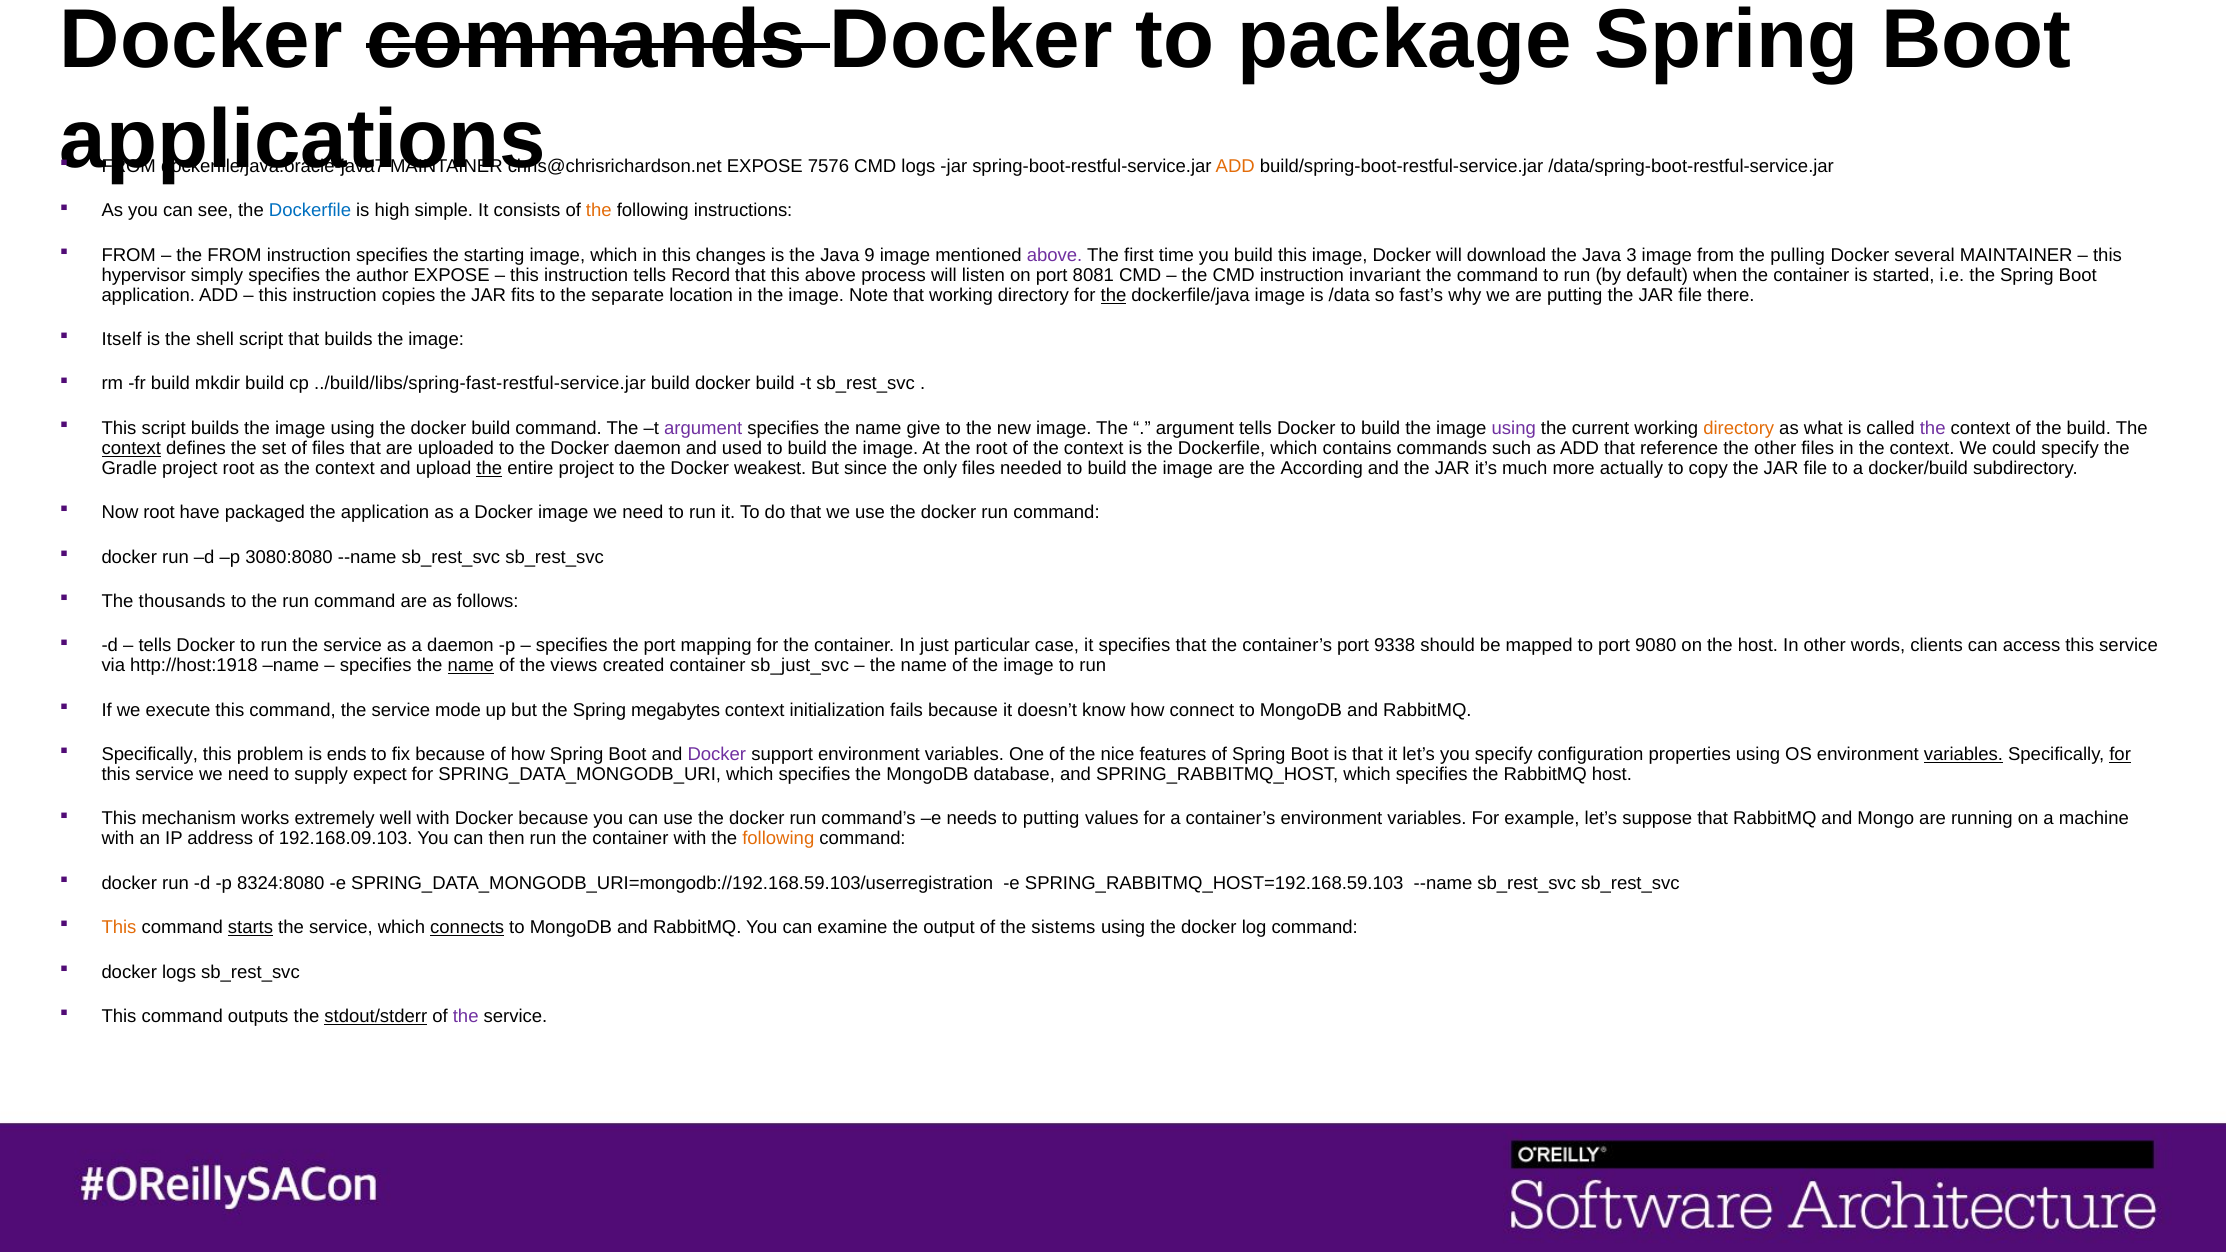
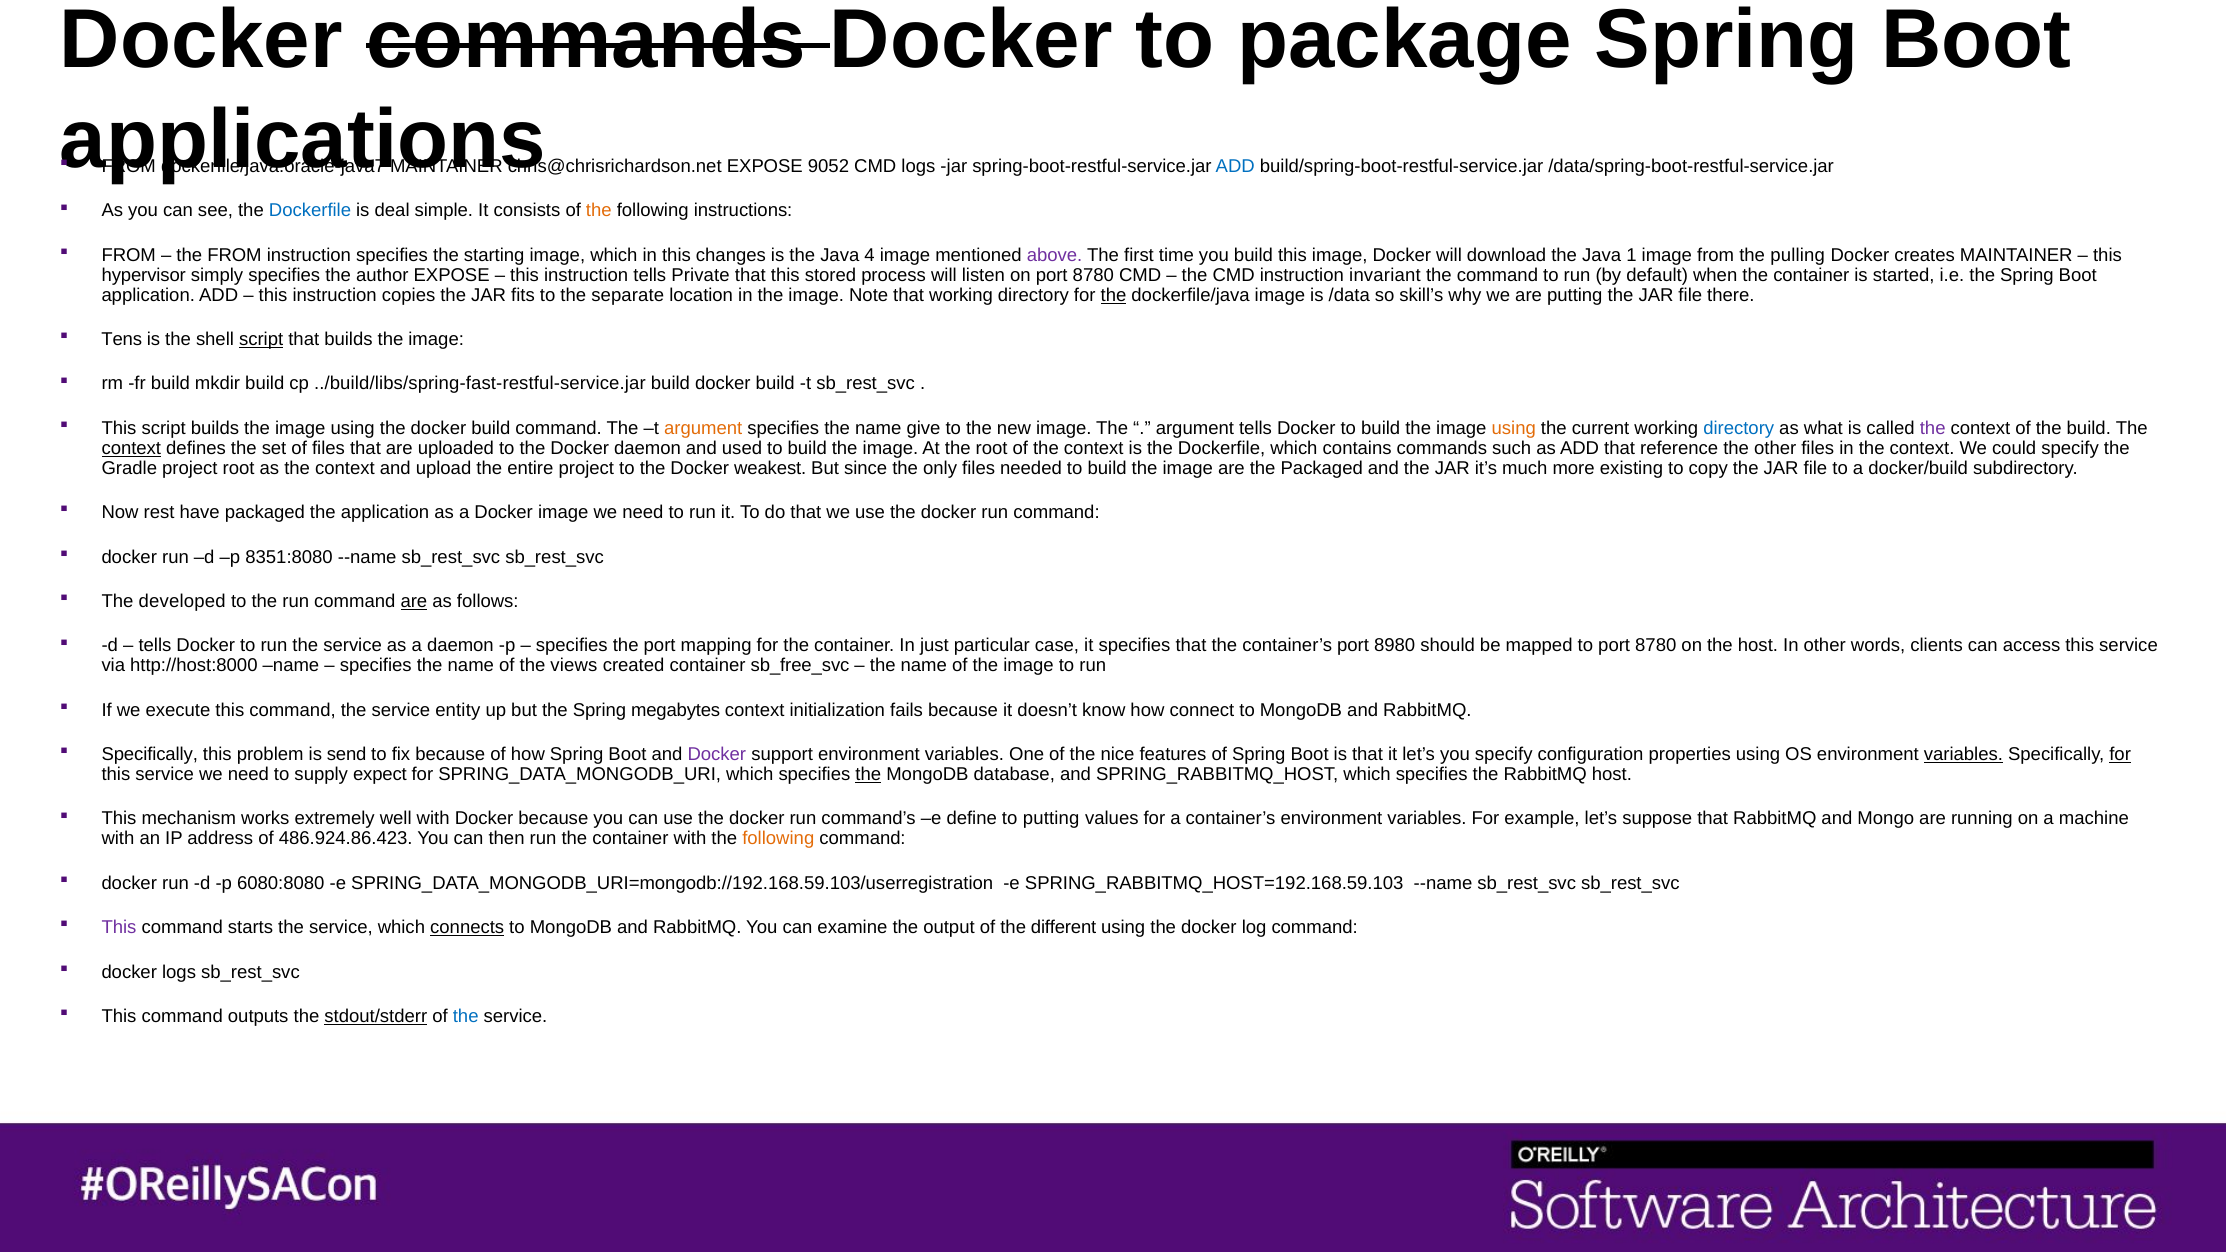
7576: 7576 -> 9052 (828, 166)
ADD colour: orange -> blue (1235, 166)
high: high -> deal (392, 211)
9: 9 -> 4 (870, 255)
3: 3 -> 1 (1631, 255)
several: several -> creates (1925, 255)
Record: Record -> Private (701, 275)
this above: above -> stored (830, 275)
on port 8081: 8081 -> 8780 (1093, 275)
fast’s: fast’s -> skill’s (1421, 295)
Itself: Itself -> Tens (122, 340)
script underline: none -> present (261, 340)
argument colour: purple -> orange (703, 428)
using colour: purple -> orange (1514, 428)
directory colour: orange -> blue (1739, 428)
the underline: present -> none (489, 468)
the According: According -> Packaged (1322, 468)
actually: actually -> existing (1631, 468)
Now root: root -> rest (159, 513)
3080:8080: 3080:8080 -> 8351:8080 (289, 557)
thousands: thousands -> developed (182, 601)
are underline: none -> present (414, 601)
9338: 9338 -> 8980 (1395, 646)
to port 9080: 9080 -> 8780 (1656, 646)
http://host:1918: http://host:1918 -> http://host:8000 (194, 666)
name underline: present -> none (471, 666)
sb_just_svc: sb_just_svc -> sb_free_svc (800, 666)
mode: mode -> entity (458, 710)
ends: ends -> send (347, 755)
the underline: none -> present (868, 775)
needs: needs -> define (972, 819)
192.168.09.103: 192.168.09.103 -> 486.924.86.423 (346, 839)
8324:8080: 8324:8080 -> 6080:8080 (281, 883)
This colour: orange -> purple (119, 928)
starts underline: present -> none (251, 928)
sistems: sistems -> different (1064, 928)
the colour: purple -> blue (466, 1016)
